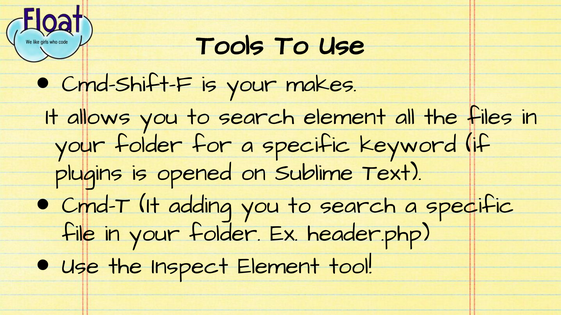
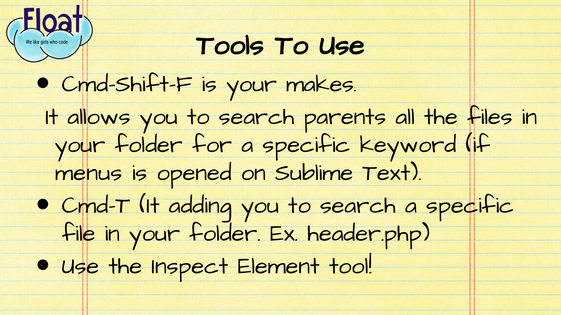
search element: element -> parents (345, 117)
plugins: plugins -> menus (89, 173)
